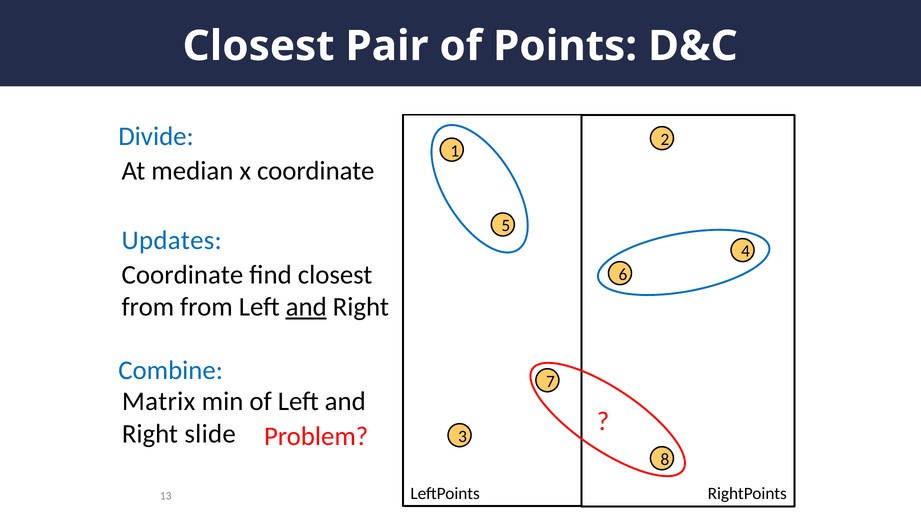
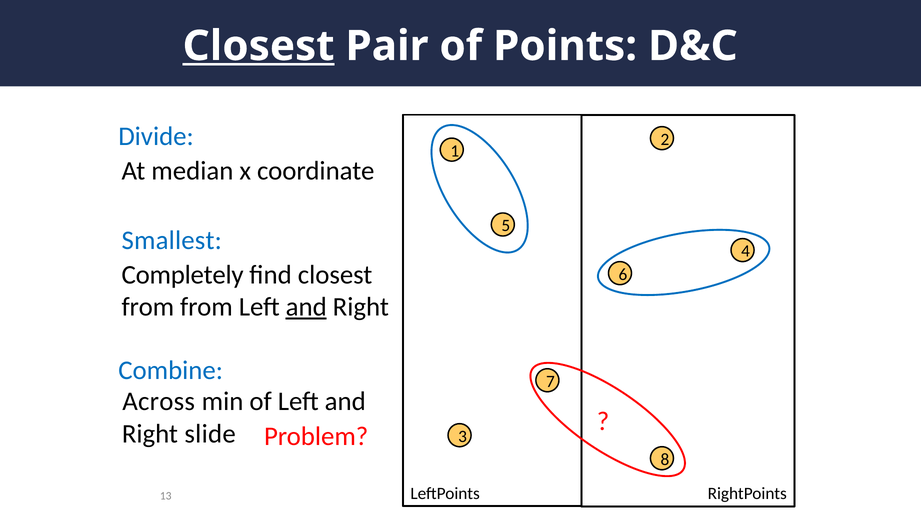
Closest underline: none -> present (259, 46)
Updates: Updates -> Smallest (172, 240)
Coordinate: Coordinate -> Completely (183, 275)
Matrix: Matrix -> Across (159, 402)
